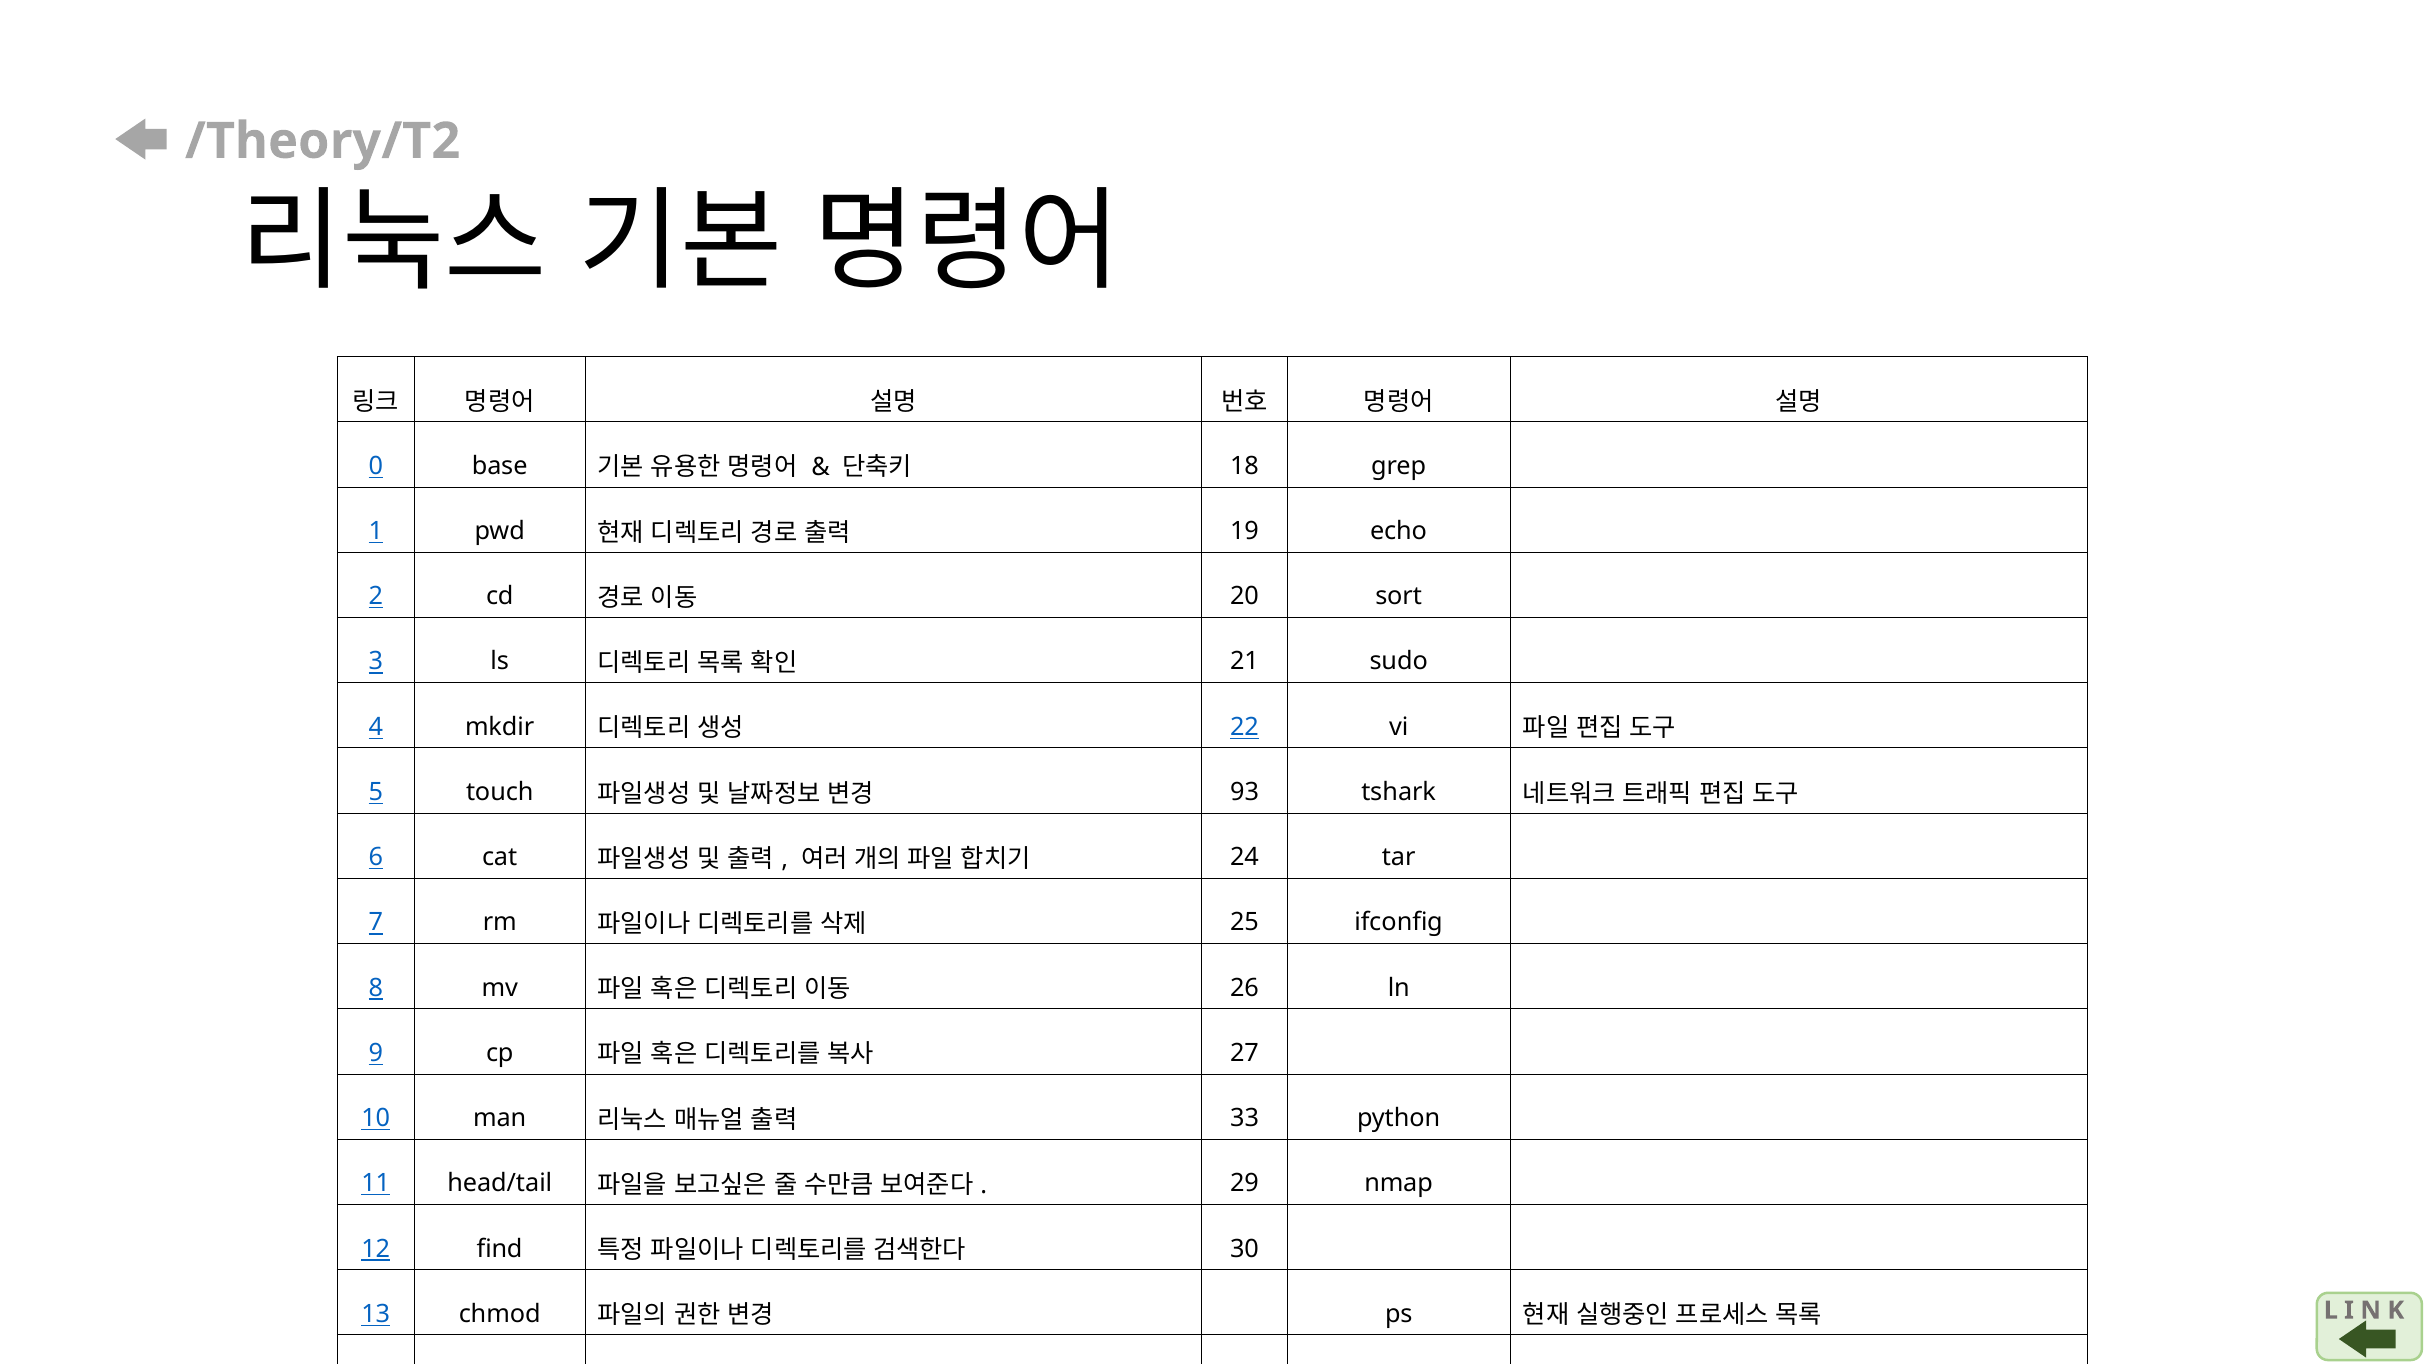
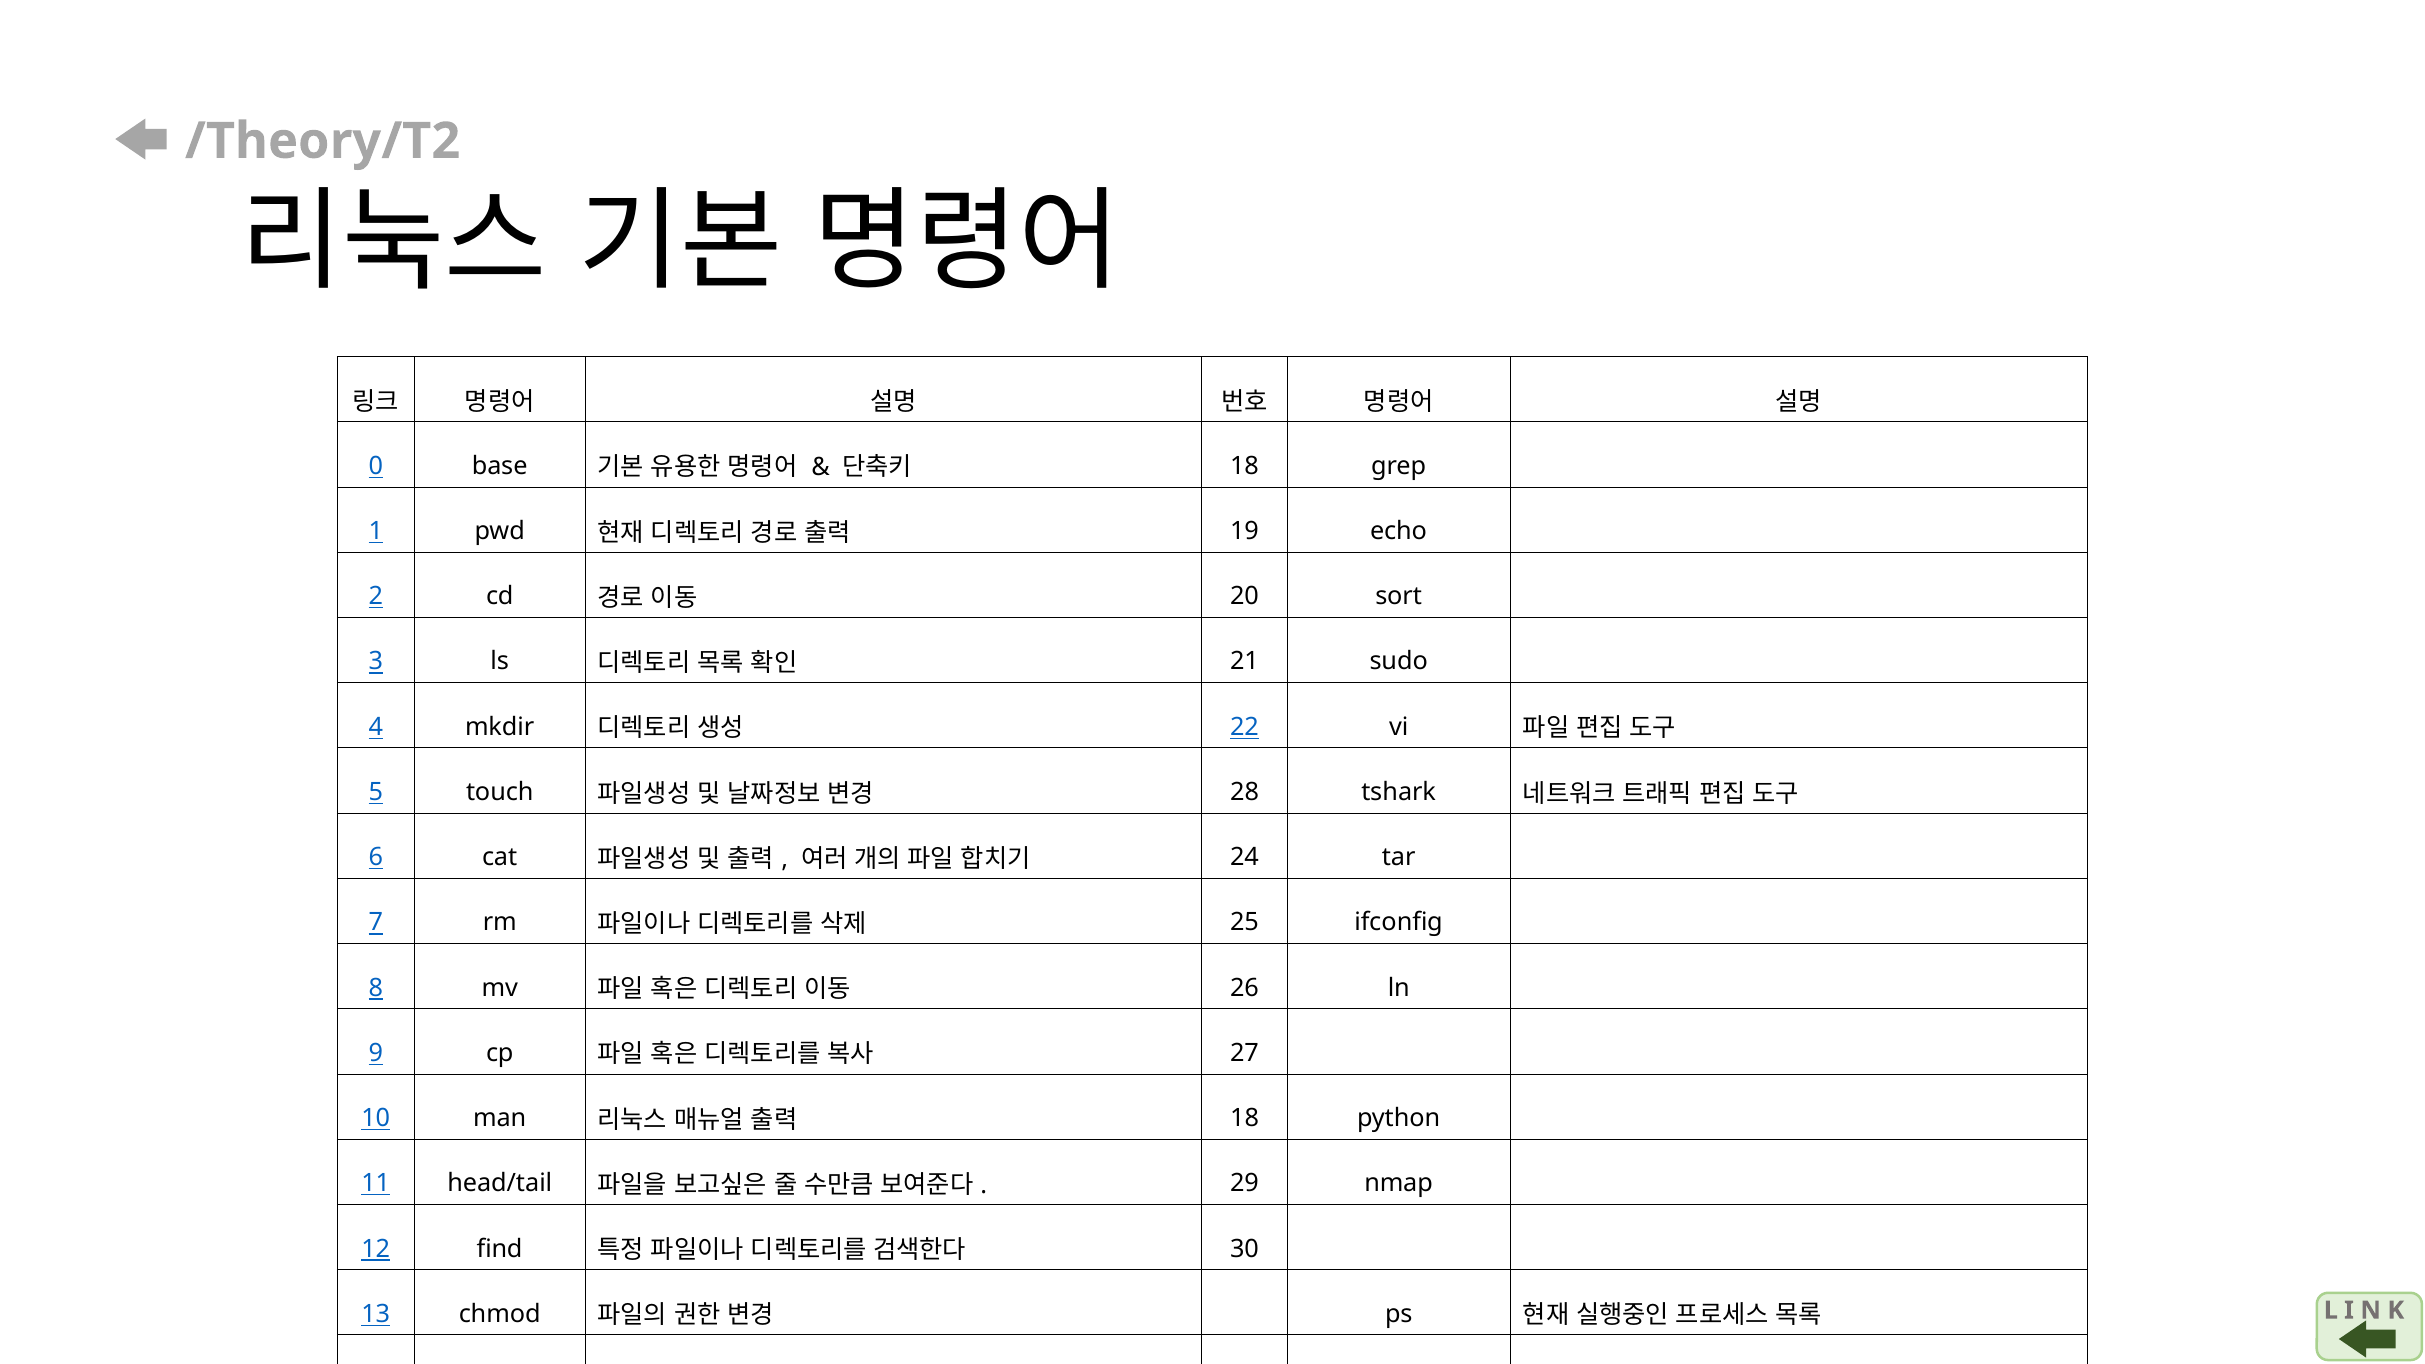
93: 93 -> 28 (1245, 792)
33: 33 -> 18 (1245, 1118)
